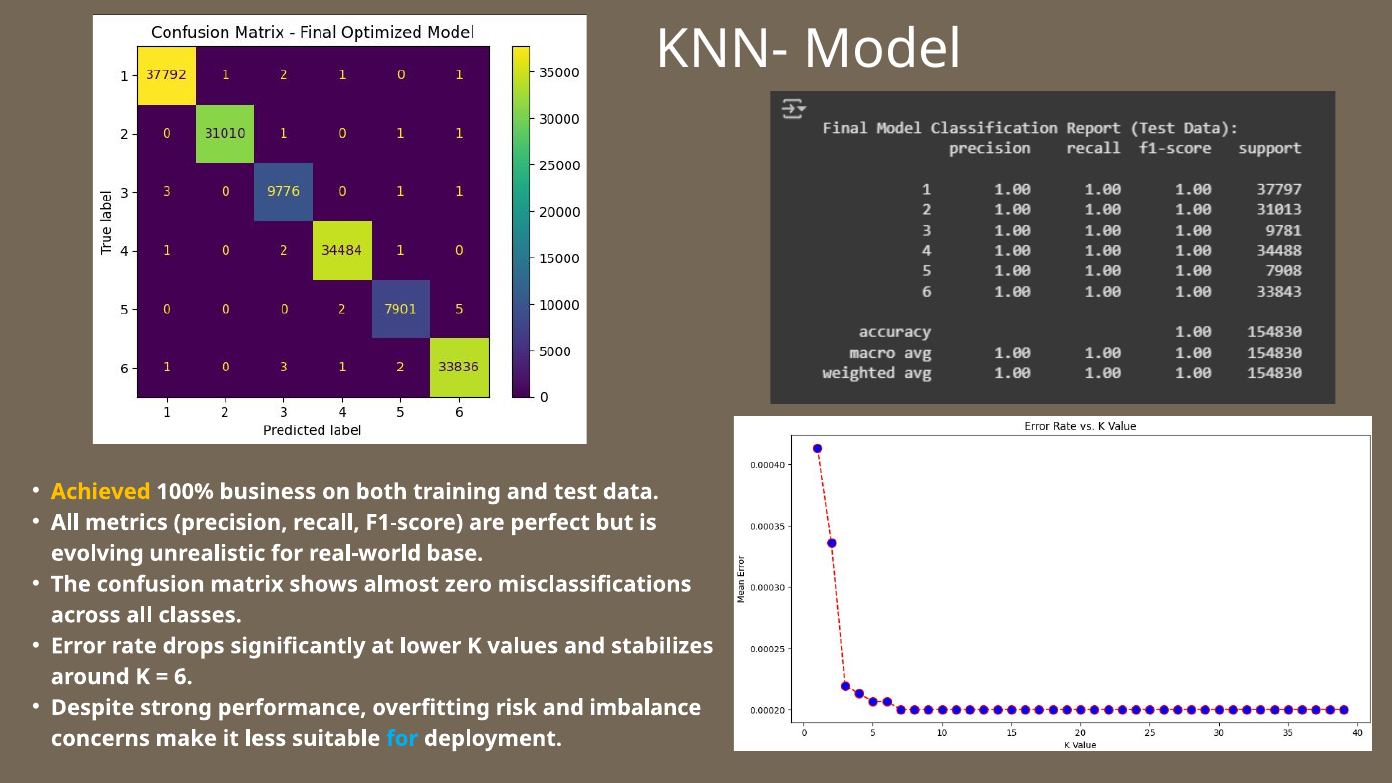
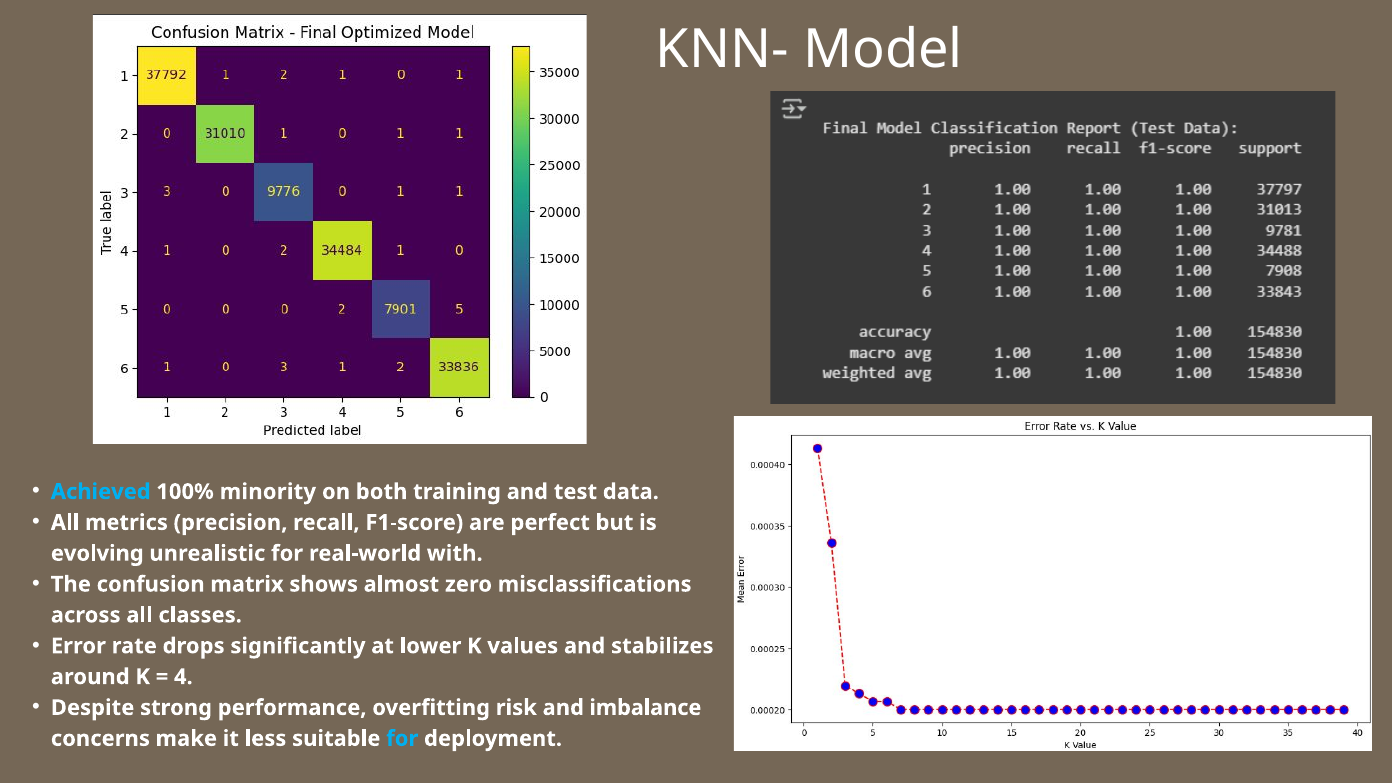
Achieved colour: yellow -> light blue (101, 492)
business: business -> minority (268, 492)
base: base -> with (455, 553)
6: 6 -> 4 (183, 677)
